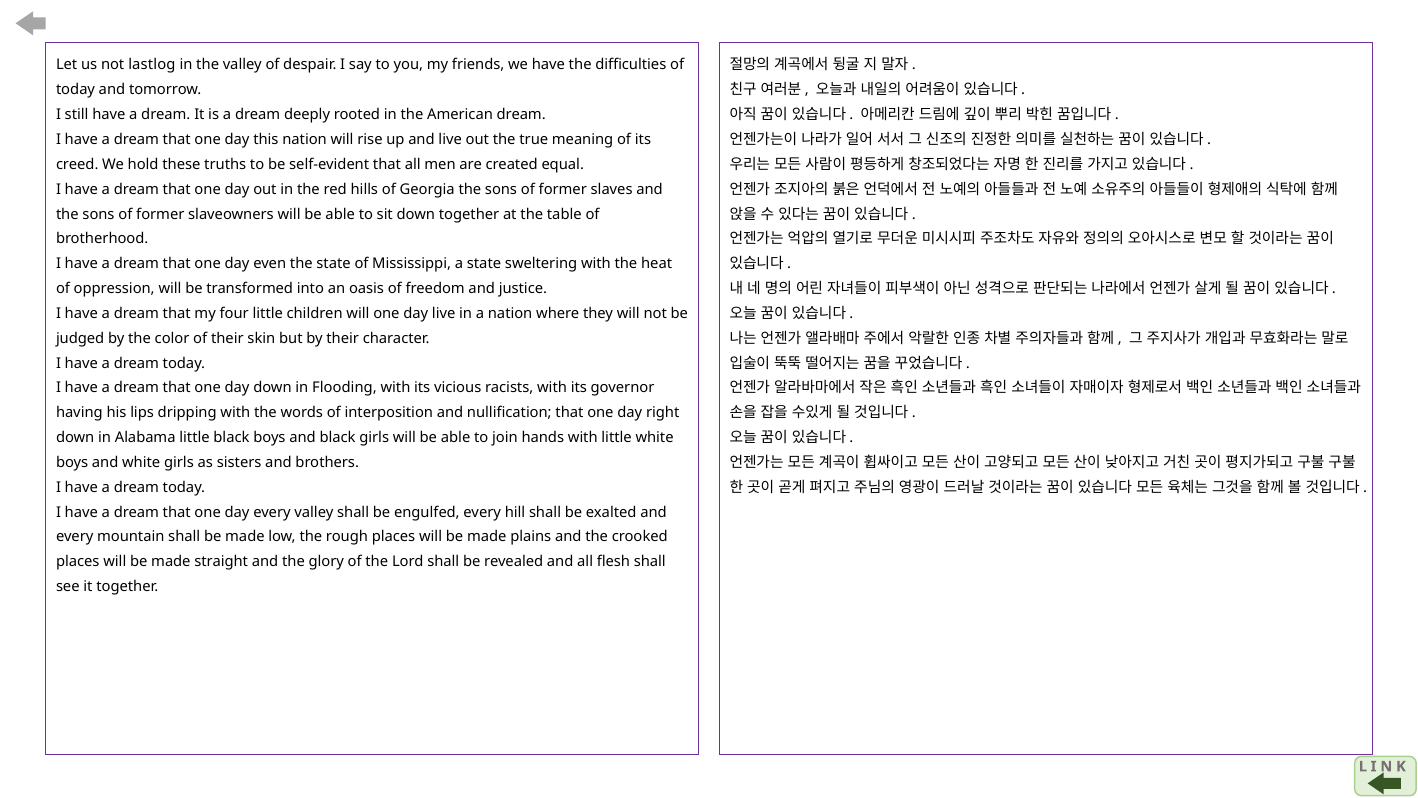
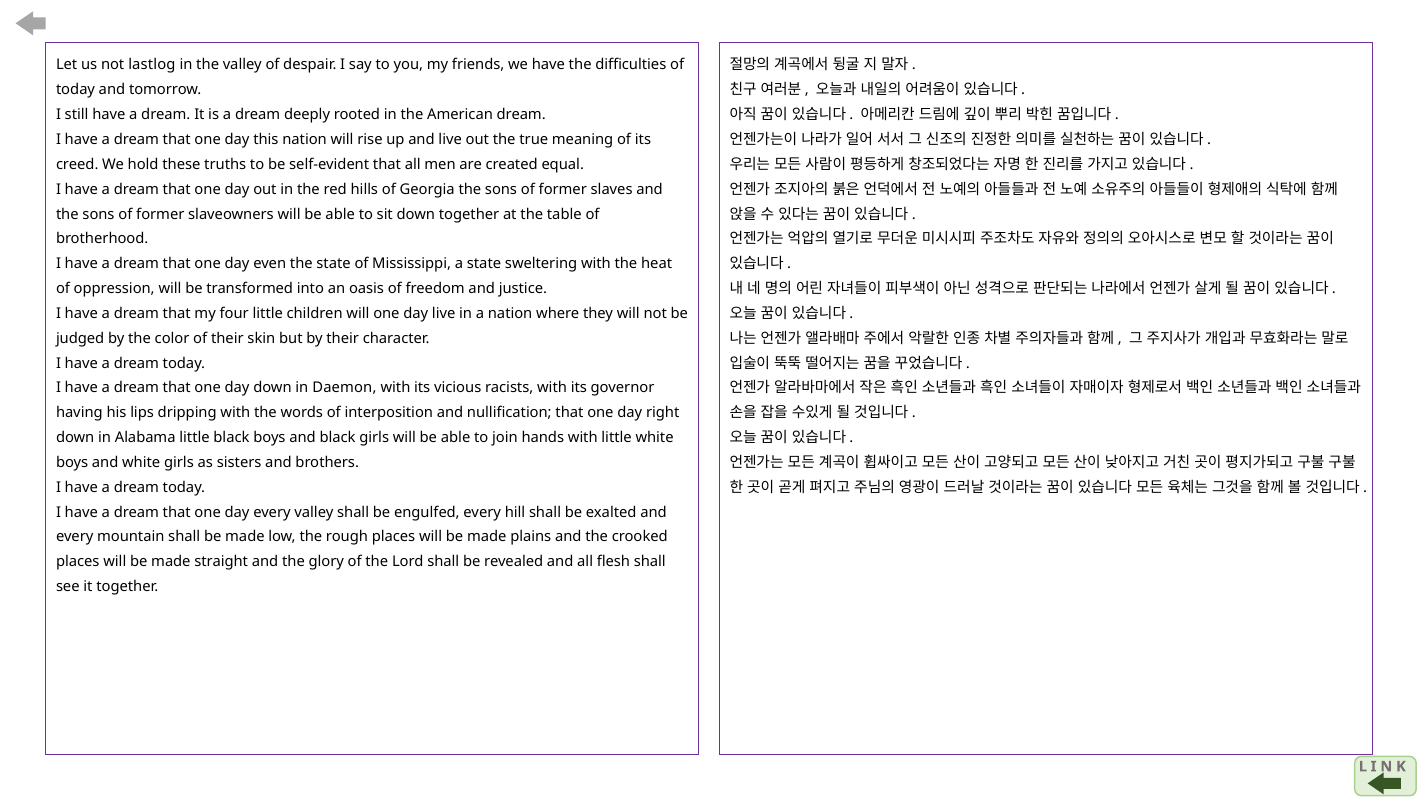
Flooding: Flooding -> Daemon (344, 388)
